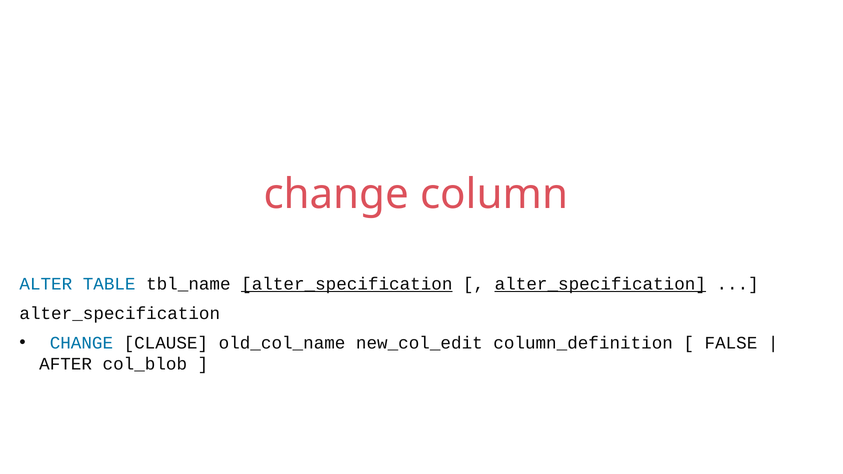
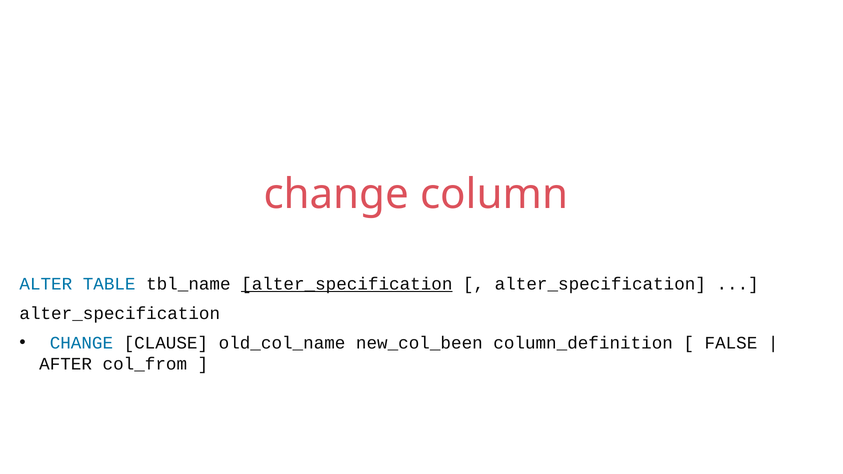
alter_specification underline: present -> none (600, 284)
new_col_edit: new_col_edit -> new_col_been (419, 343)
col_blob: col_blob -> col_from (145, 364)
